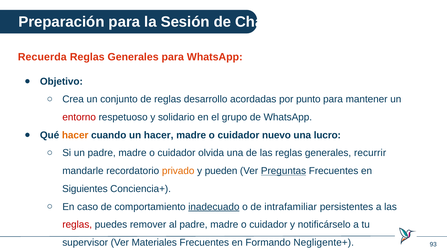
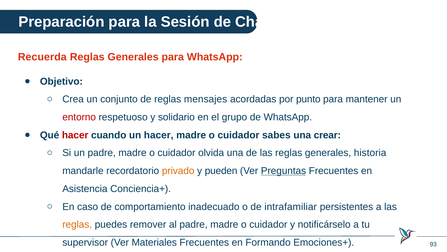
desarrollo: desarrollo -> mensajes (206, 99)
hacer colour: orange -> red (75, 135)
nuevo: nuevo -> sabes (276, 135)
lucro: lucro -> crear (327, 135)
recurrir: recurrir -> historia (370, 153)
Siguientes: Siguientes -> Asistencia (85, 188)
inadecuado underline: present -> none (214, 206)
reglas colour: red -> orange (77, 224)
Negligente+: Negligente+ -> Emociones+ (324, 242)
